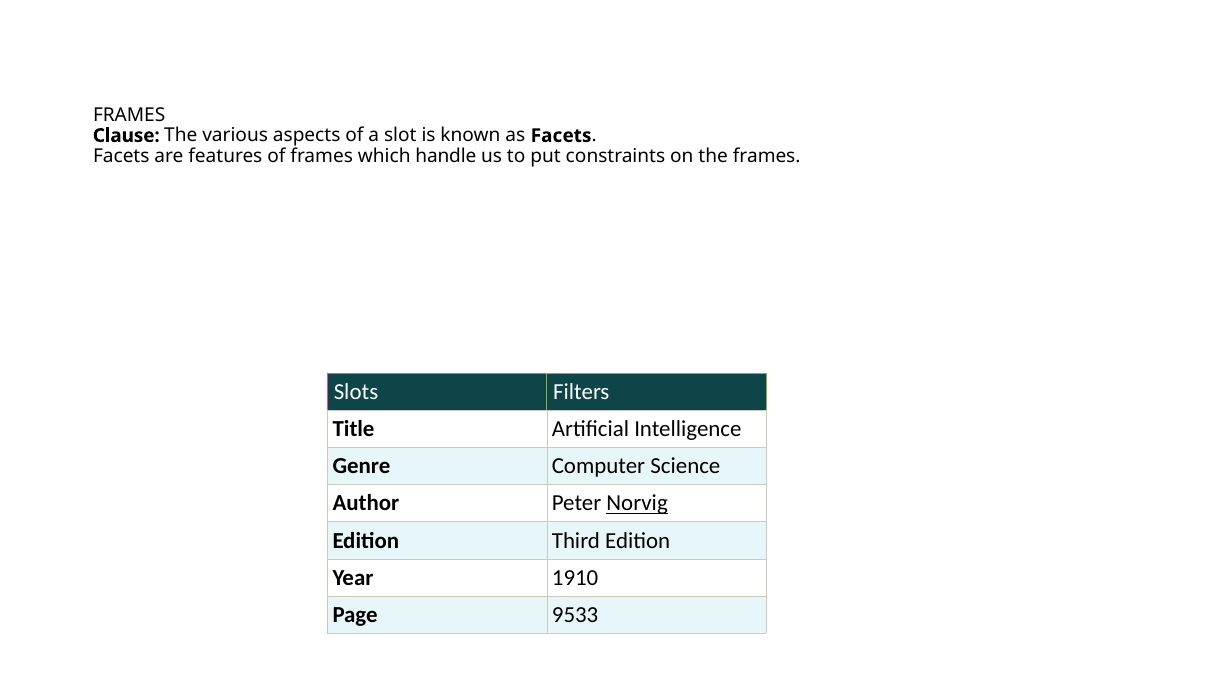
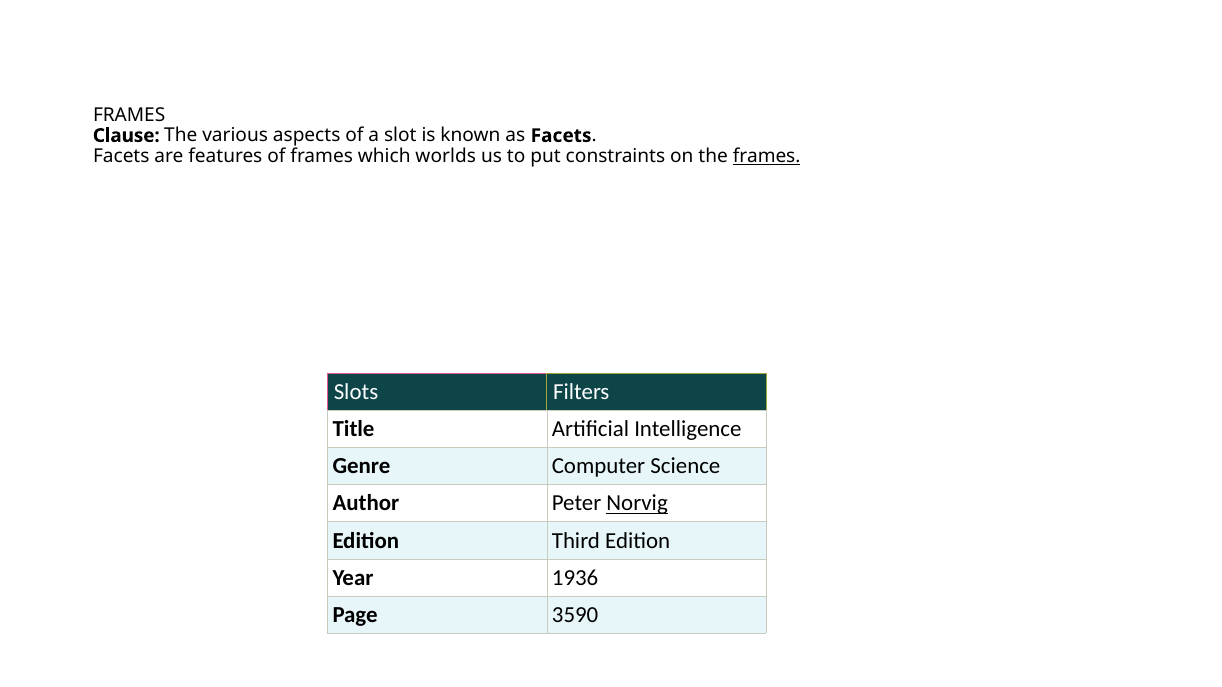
handle: handle -> worlds (446, 156)
frames underline: none -> present (767, 156)
1910: 1910 -> 1936 (575, 578)
9533: 9533 -> 3590 (575, 615)
